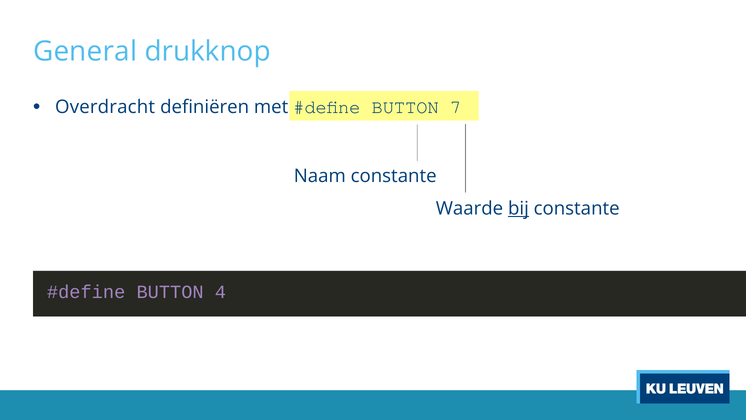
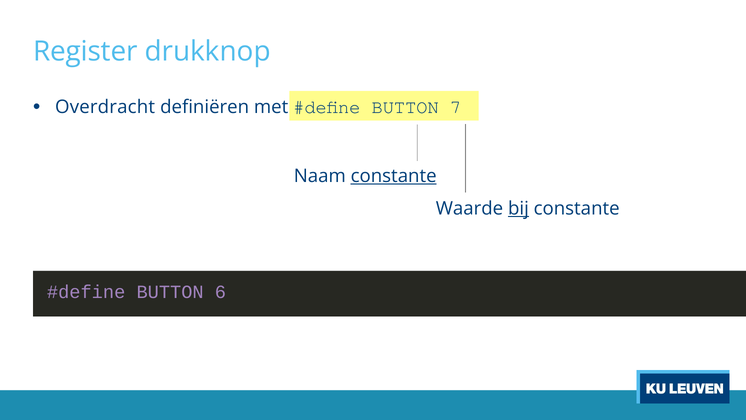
General: General -> Register (85, 51)
constante underline: none -> present (394, 176)
4: 4 -> 6 (220, 292)
